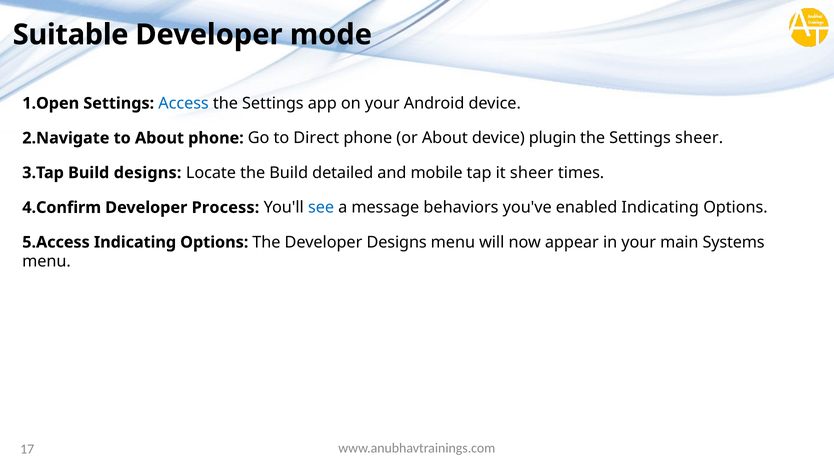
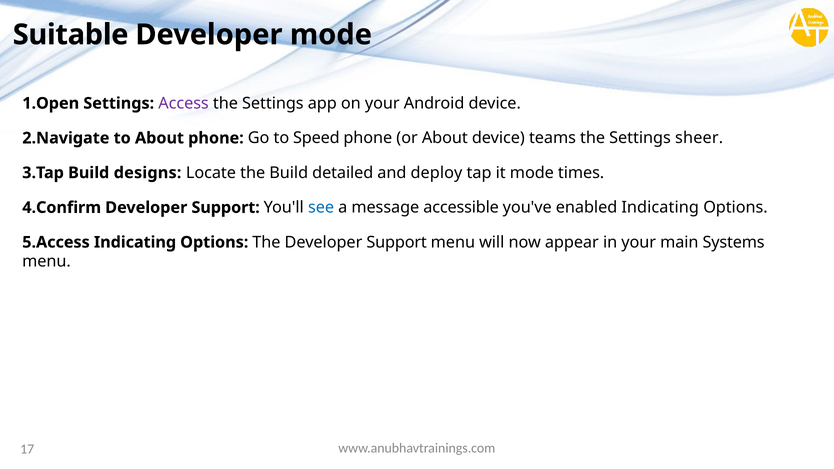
Access colour: blue -> purple (184, 103)
Direct: Direct -> Speed (316, 138)
plugin: plugin -> teams (553, 138)
mobile: mobile -> deploy (436, 173)
it sheer: sheer -> mode (532, 173)
Process: Process -> Support (226, 208)
behaviors: behaviors -> accessible (461, 208)
The Developer Designs: Designs -> Support (397, 242)
